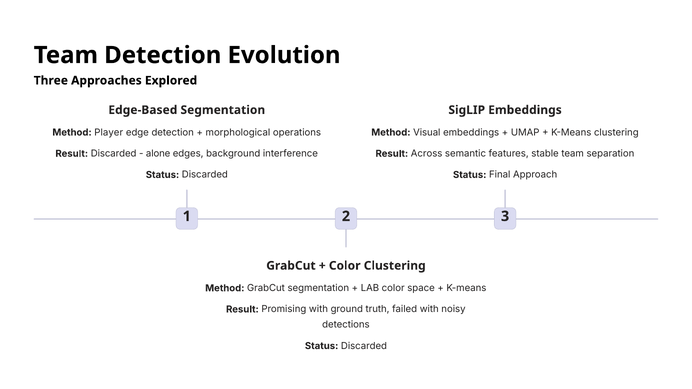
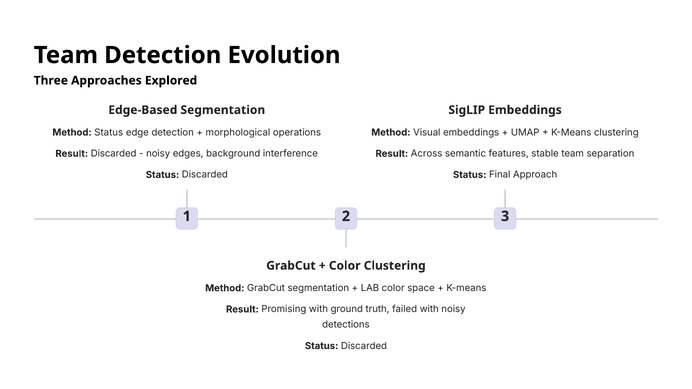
Method Player: Player -> Status (109, 132)
alone: alone -> noisy (158, 154)
